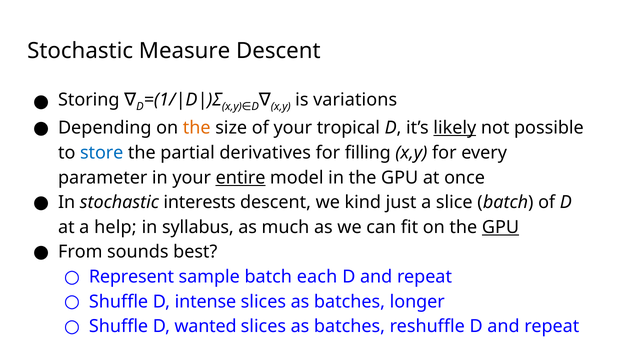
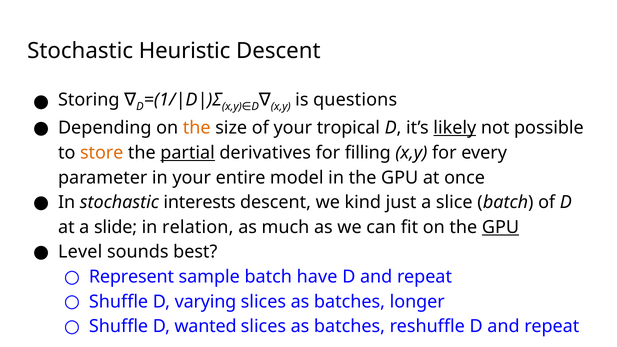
Measure: Measure -> Heuristic (185, 51)
variations: variations -> questions (355, 100)
store colour: blue -> orange (102, 153)
partial underline: none -> present (188, 153)
entire underline: present -> none (241, 178)
help: help -> slide (116, 227)
syllabus: syllabus -> relation (198, 227)
From: From -> Level (80, 252)
each: each -> have (317, 277)
intense: intense -> varying (205, 302)
